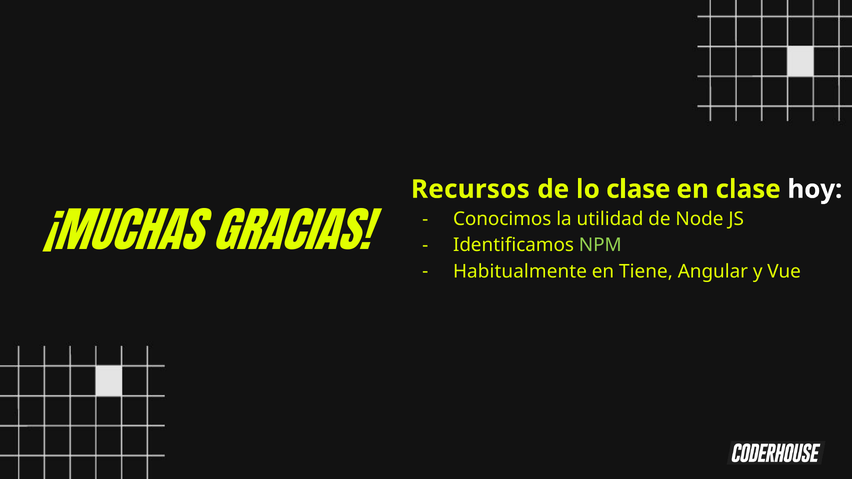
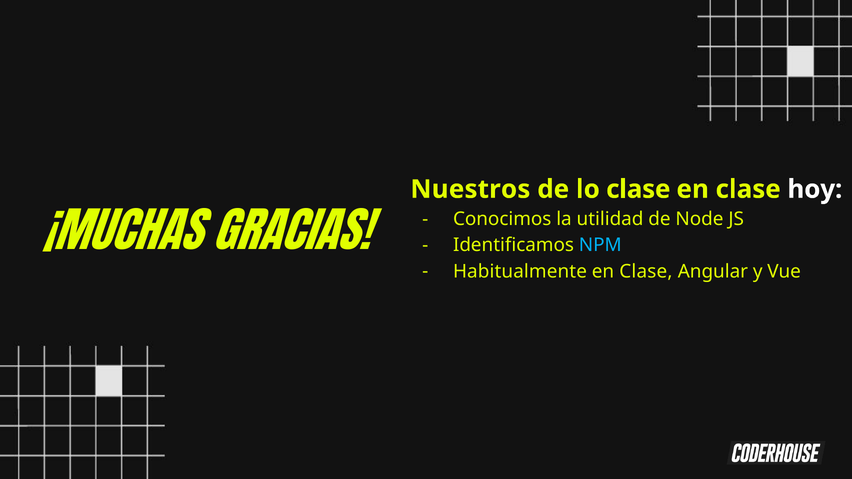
Recursos: Recursos -> Nuestros (470, 189)
NPM colour: light green -> light blue (600, 245)
Tiene: Tiene -> Clase (646, 271)
